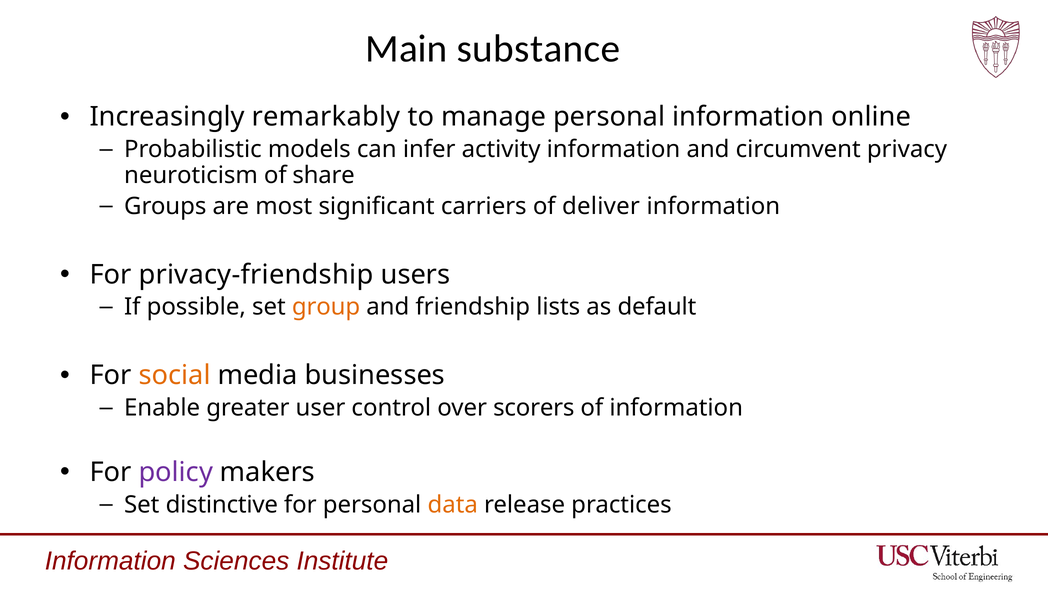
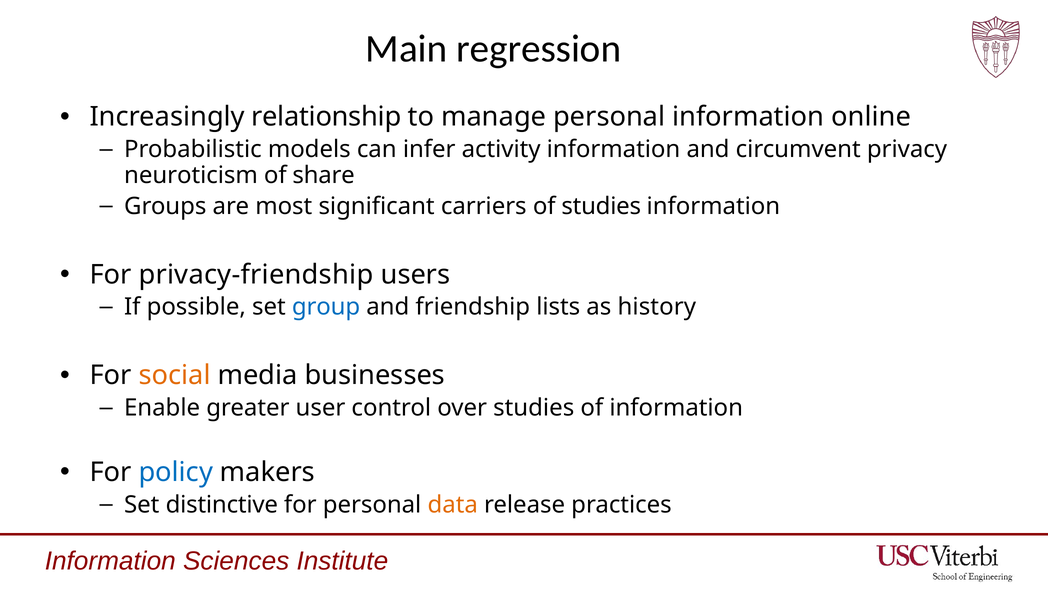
substance: substance -> regression (539, 49)
remarkably: remarkably -> relationship (326, 117)
of deliver: deliver -> studies (601, 206)
group colour: orange -> blue (326, 307)
default: default -> history (657, 307)
over scorers: scorers -> studies (534, 408)
policy colour: purple -> blue (176, 472)
